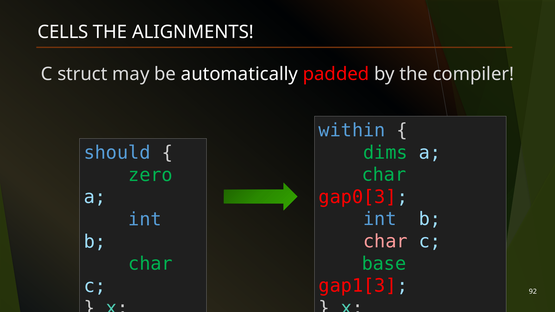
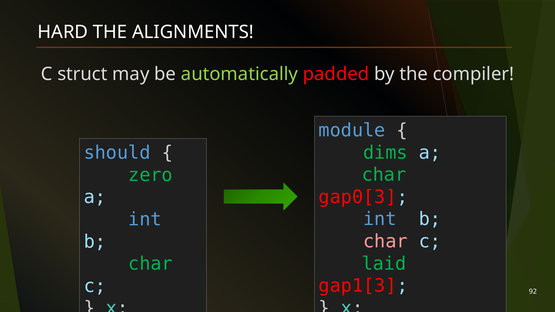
CELLS: CELLS -> HARD (63, 32)
automatically colour: white -> light green (240, 74)
within: within -> module (352, 131)
base: base -> laid (384, 264)
